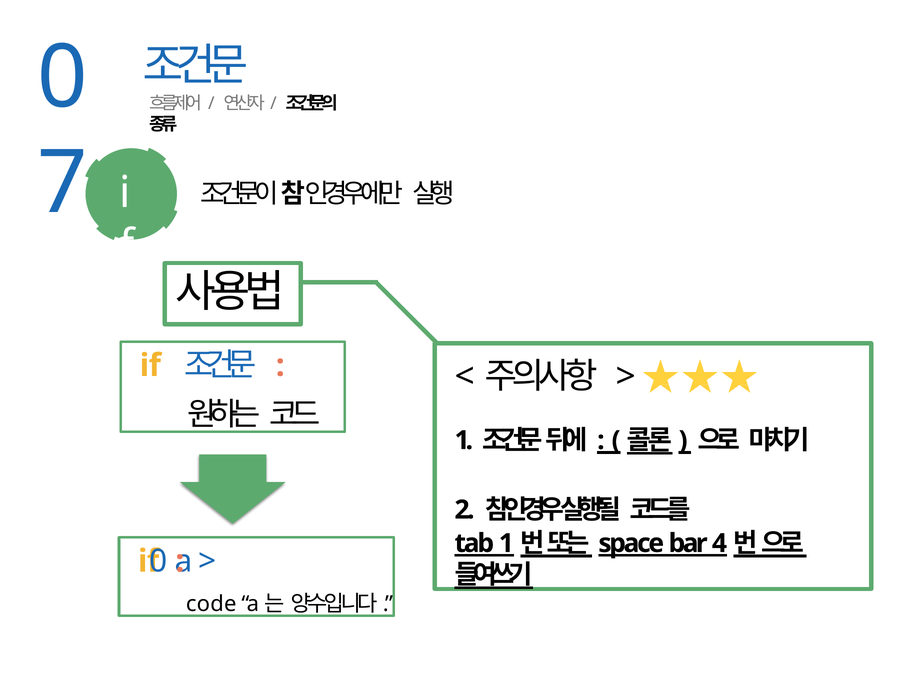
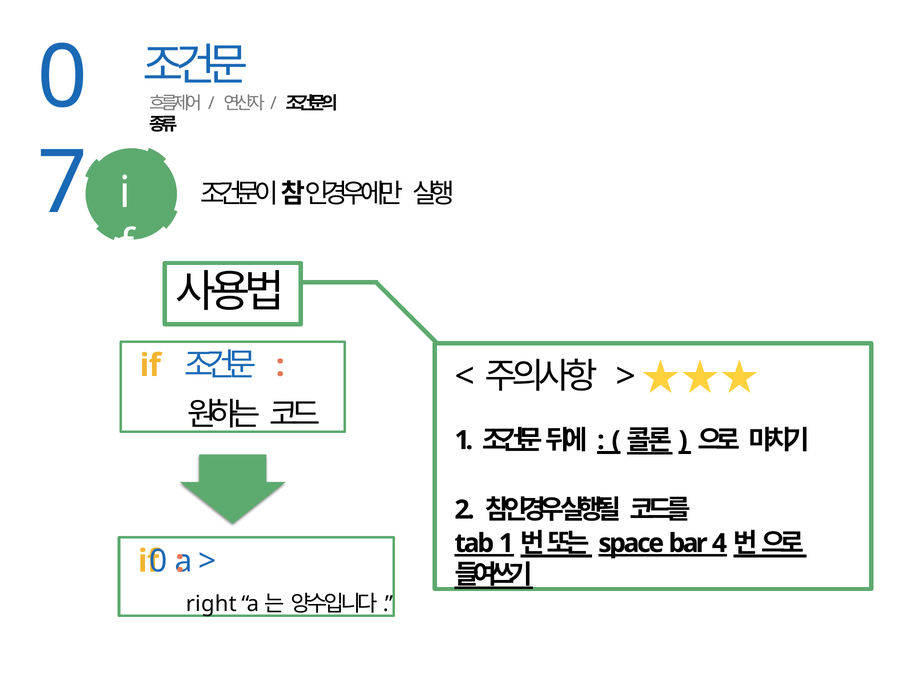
code: code -> right (211, 604)
